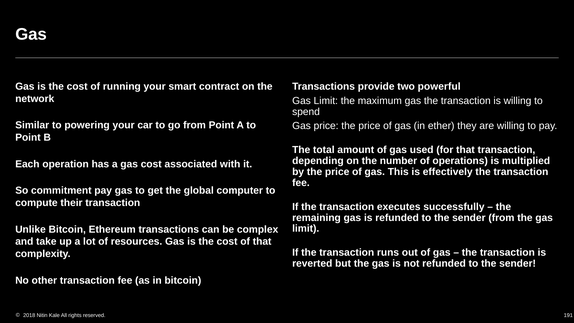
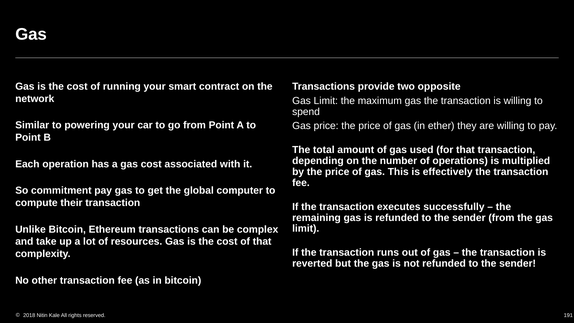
powerful: powerful -> opposite (439, 86)
